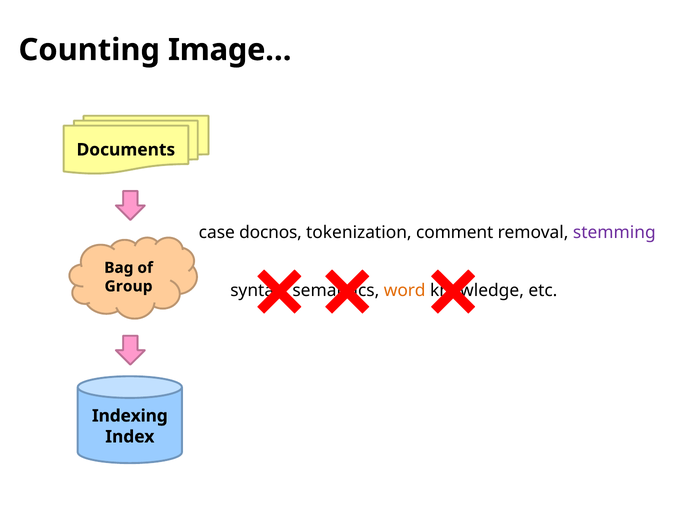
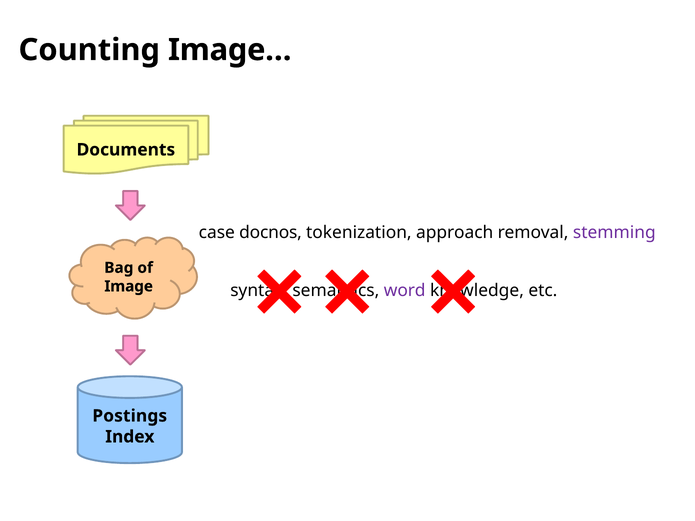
comment: comment -> approach (455, 233)
Group: Group -> Image (129, 286)
word colour: orange -> purple (405, 290)
Indexing: Indexing -> Postings (130, 416)
